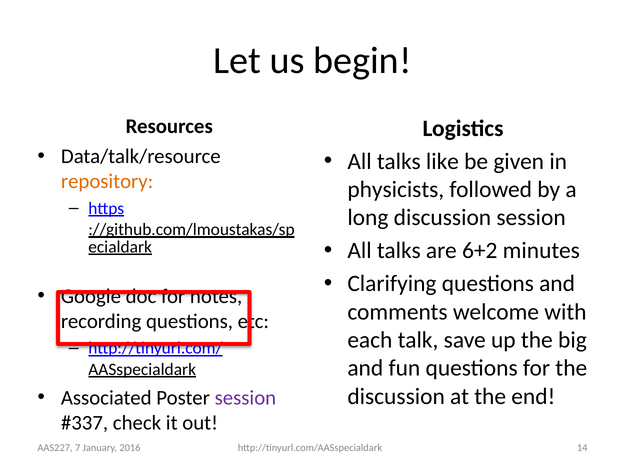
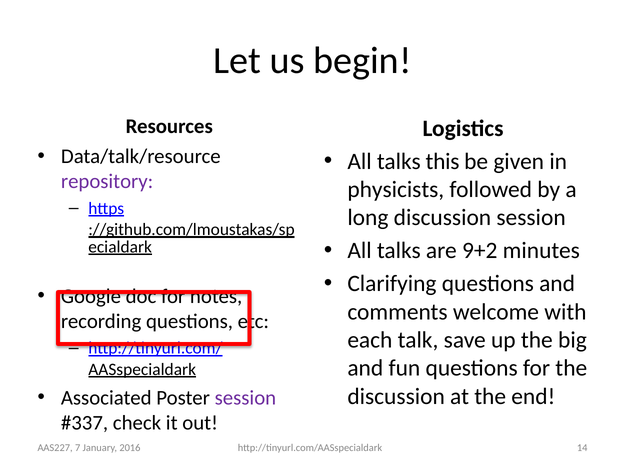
like: like -> this (443, 161)
repository colour: orange -> purple (107, 181)
6+2: 6+2 -> 9+2 (480, 251)
